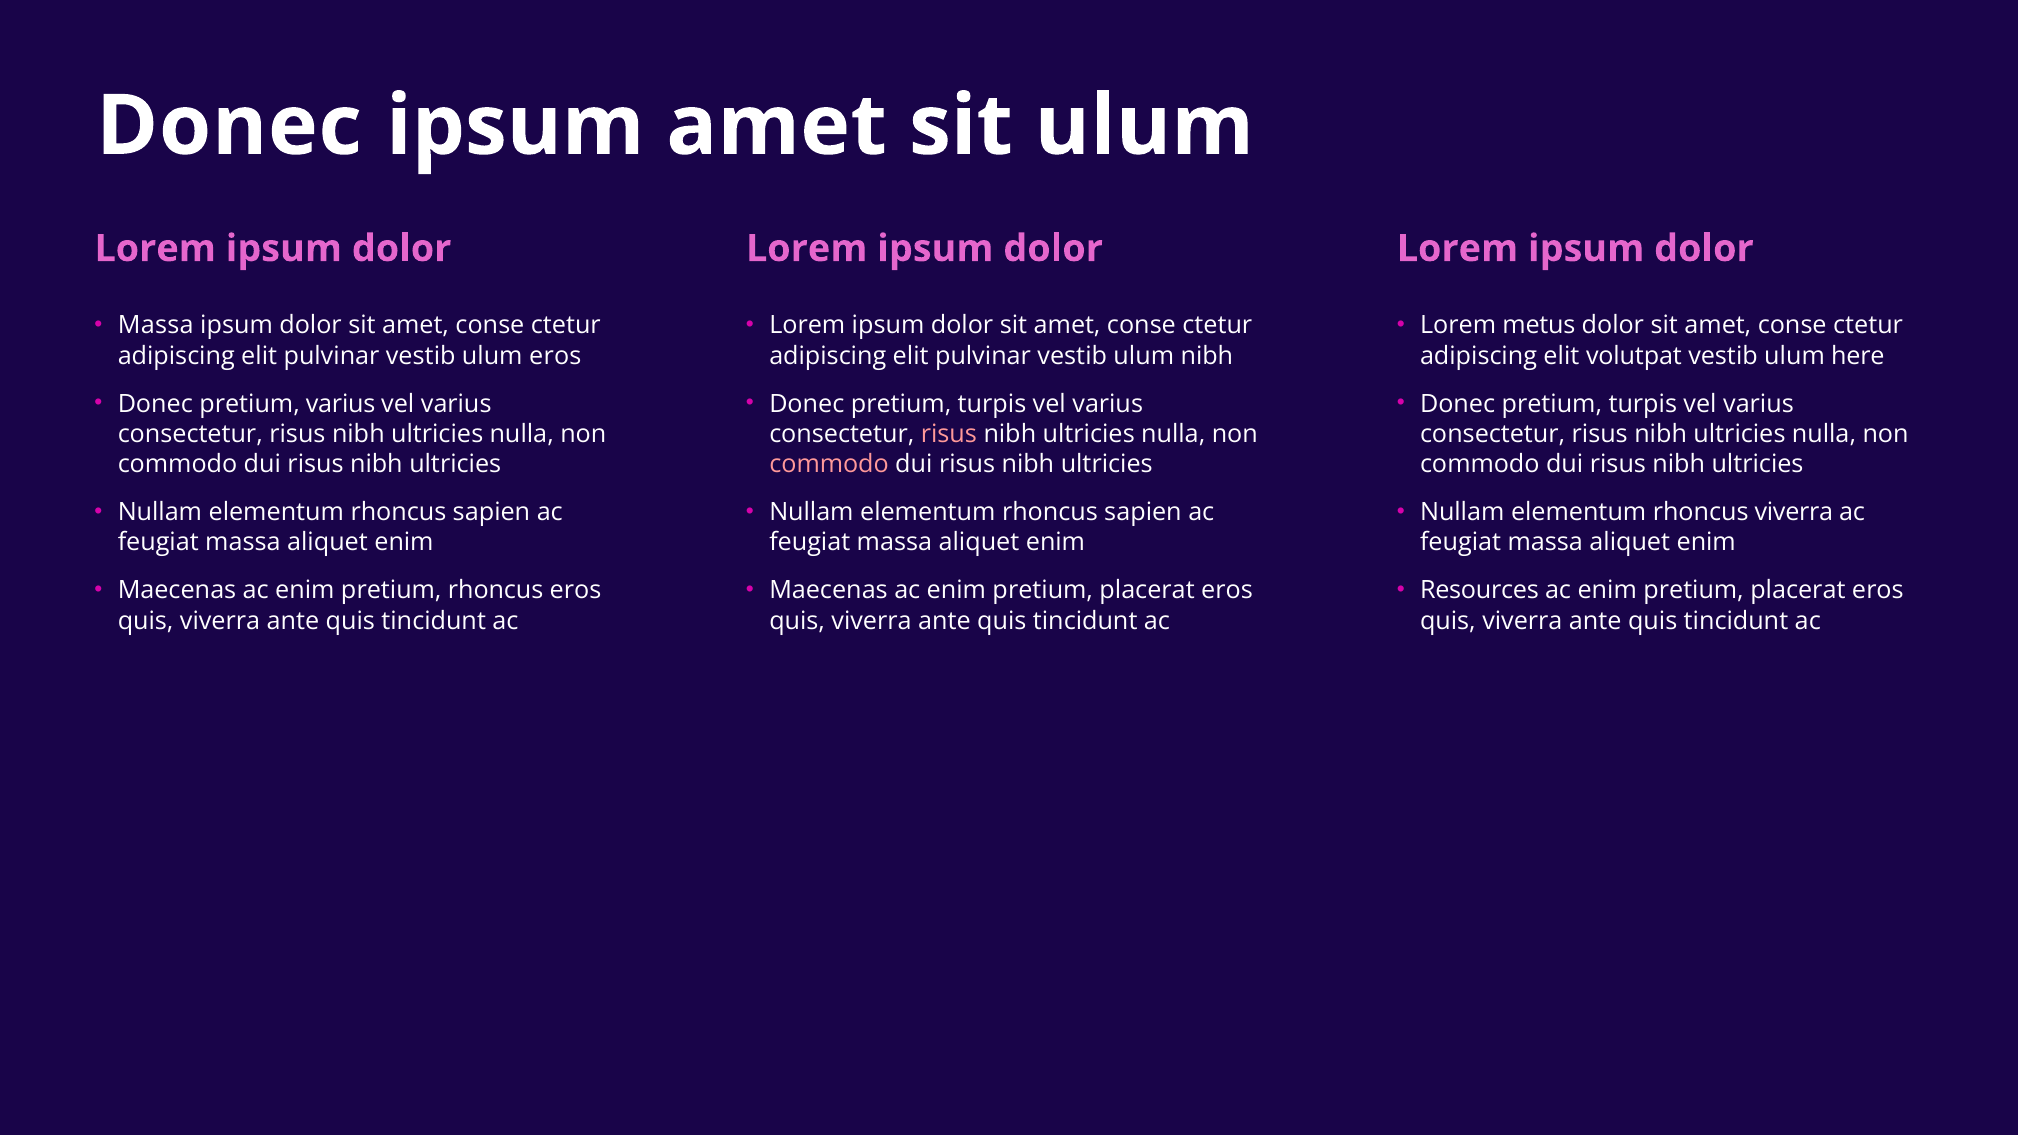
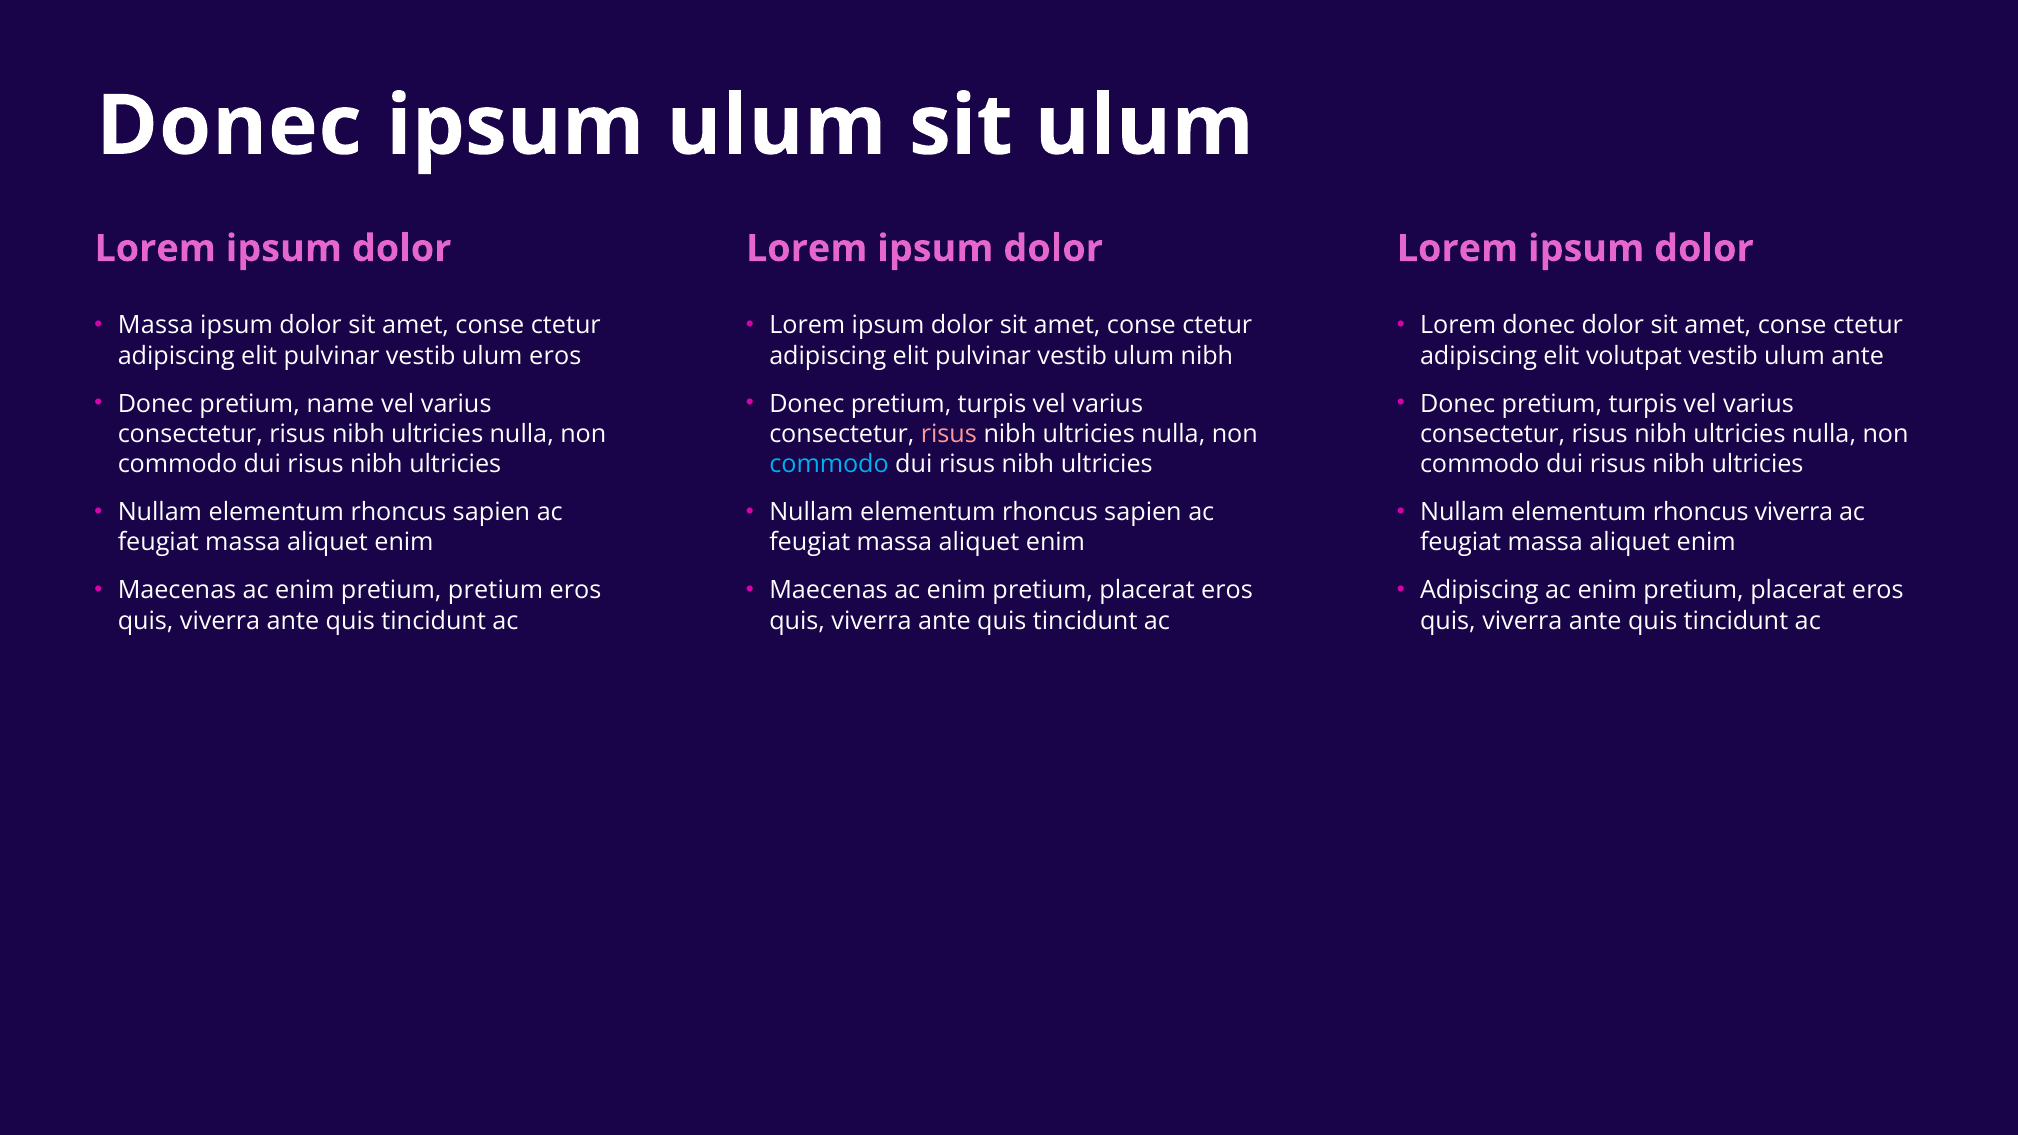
ipsum amet: amet -> ulum (777, 126)
Lorem metus: metus -> donec (1539, 326)
ulum here: here -> ante (1858, 356)
pretium varius: varius -> name (340, 404)
commodo colour: pink -> light blue (829, 464)
pretium rhoncus: rhoncus -> pretium (496, 591)
Resources: Resources -> Adipiscing (1479, 591)
